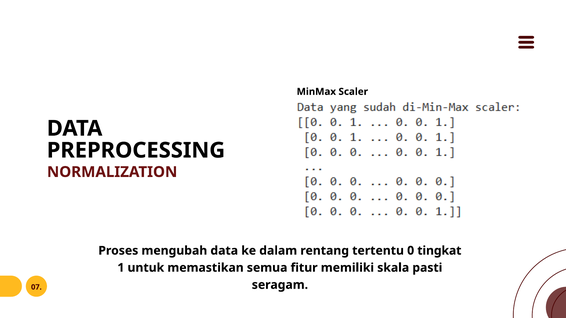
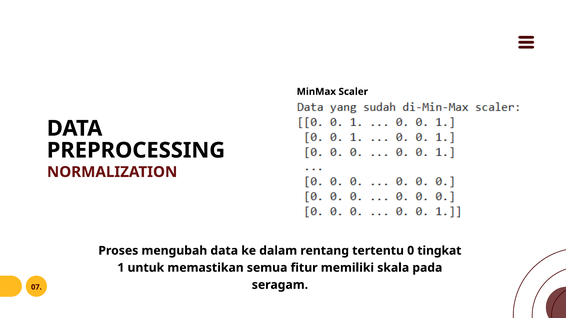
pasti: pasti -> pada (427, 268)
